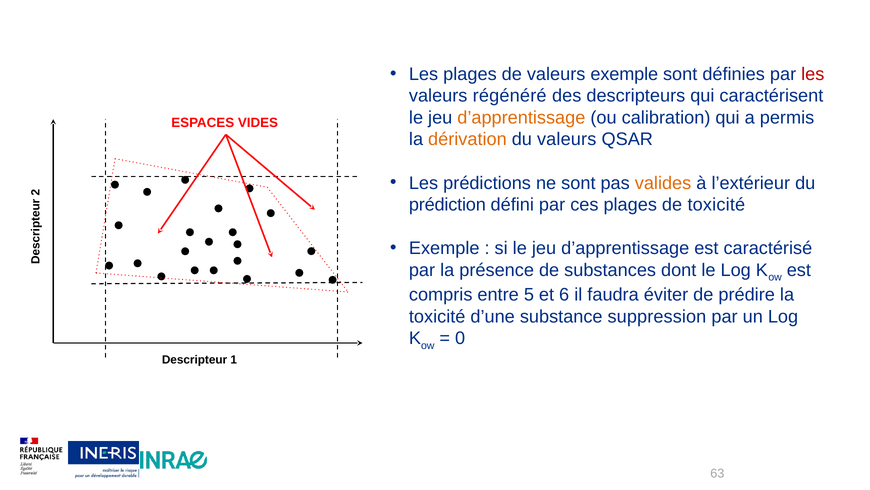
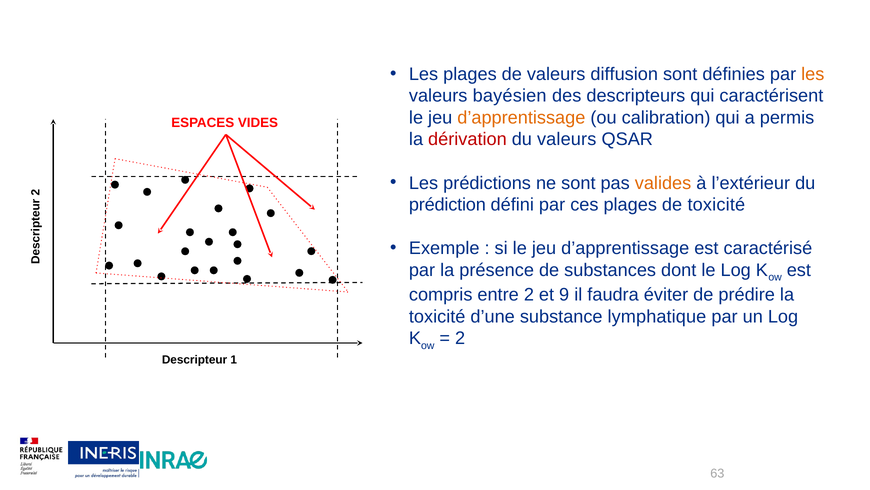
valeurs exemple: exemple -> diffusion (624, 74)
les colour: red -> orange (813, 74)
régénéré: régénéré -> bayésien (510, 96)
dérivation colour: orange -> red (467, 139)
entre 5: 5 -> 2 (529, 295)
6: 6 -> 9 (564, 295)
suppression: suppression -> lymphatique (657, 316)
0: 0 -> 2 (460, 338)
